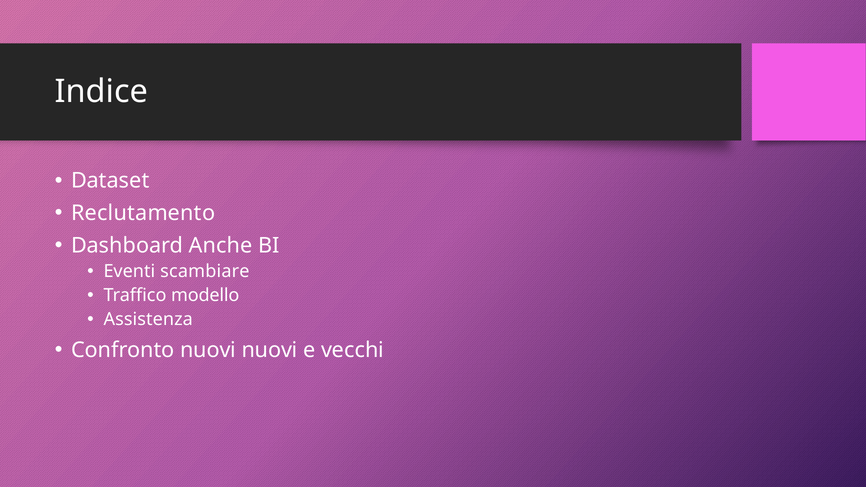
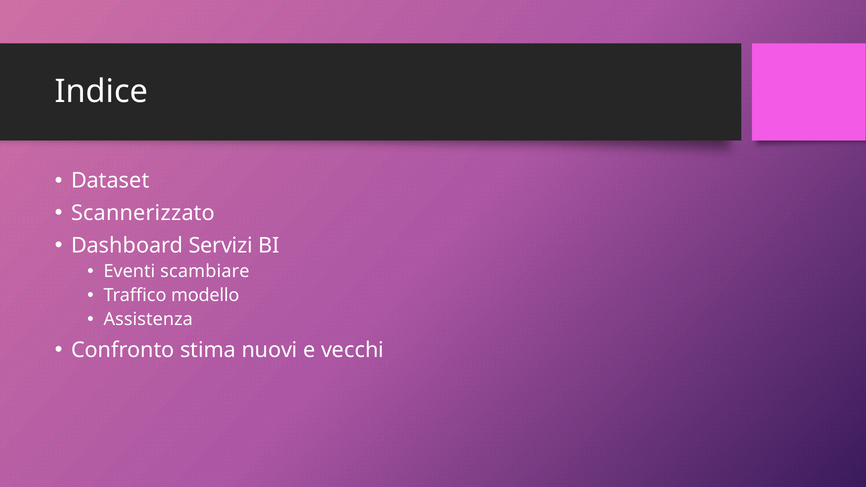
Reclutamento: Reclutamento -> Scannerizzato (143, 213)
Anche: Anche -> Servizi (221, 246)
Confronto nuovi: nuovi -> stima (208, 350)
